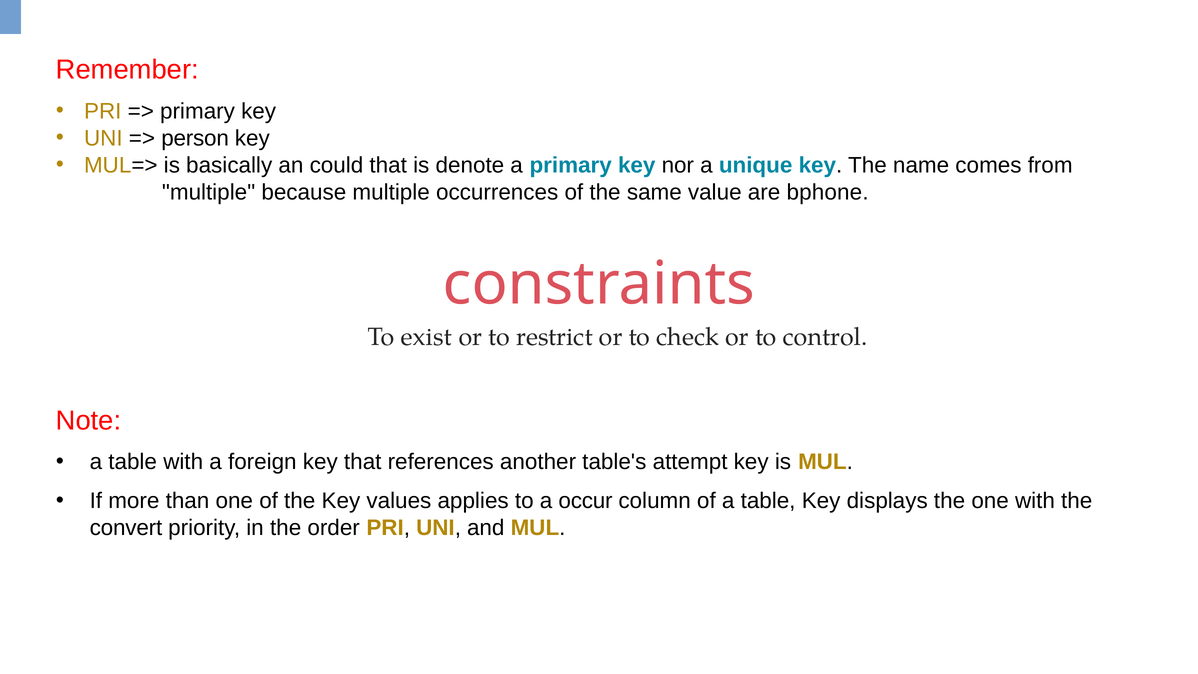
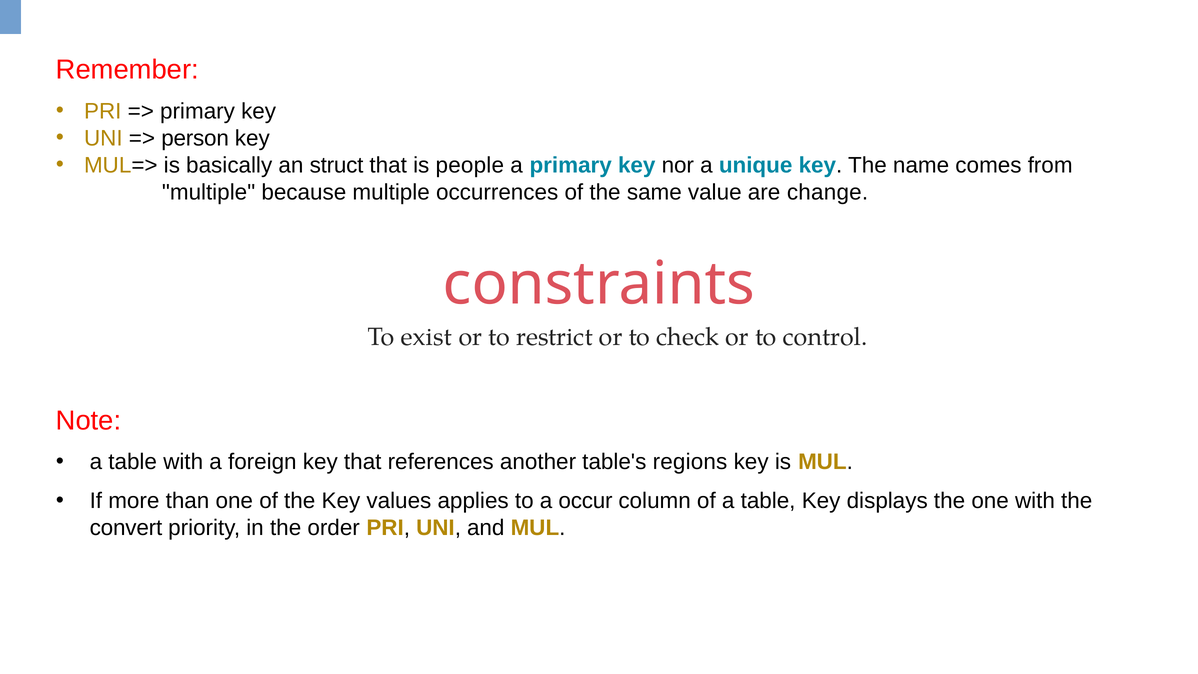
could: could -> struct (337, 165)
denote: denote -> people (470, 165)
bphone: bphone -> change (828, 192)
attempt: attempt -> regions (690, 462)
